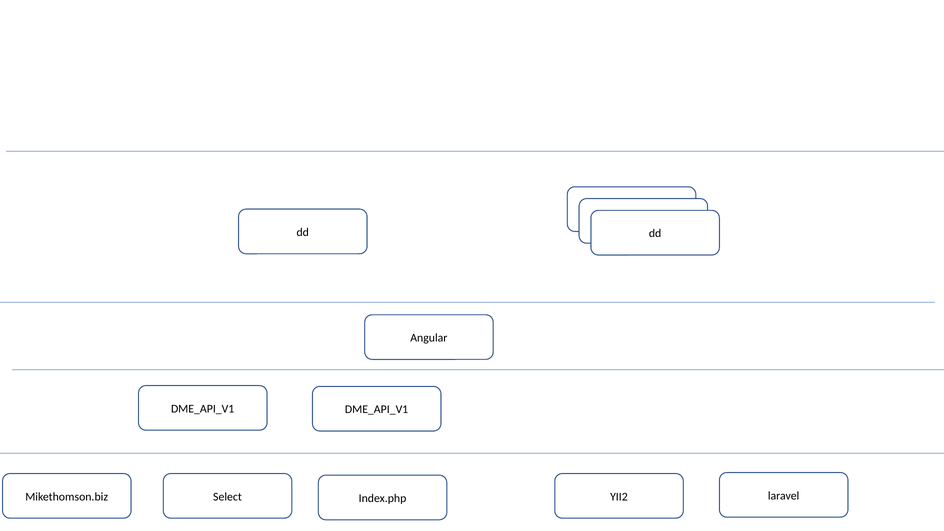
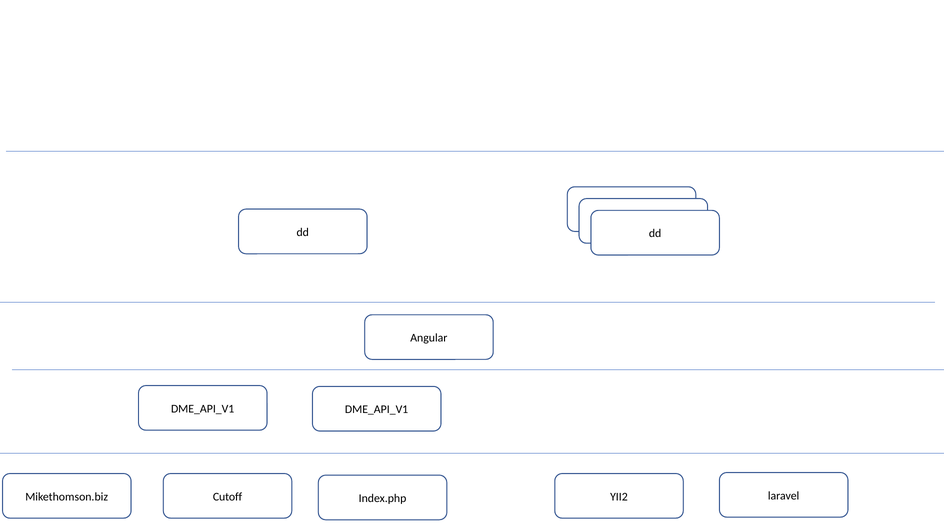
Select: Select -> Cutoff (228, 497)
